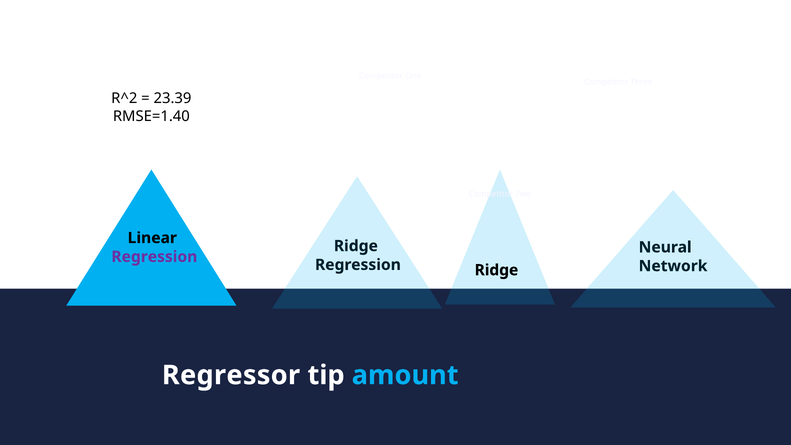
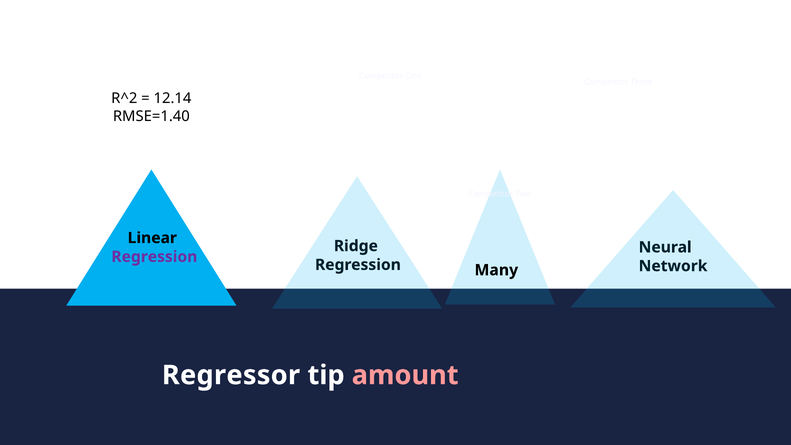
23.39: 23.39 -> 12.14 (172, 99)
Ridge: Ridge -> Many (496, 270)
amount colour: light blue -> pink (405, 375)
